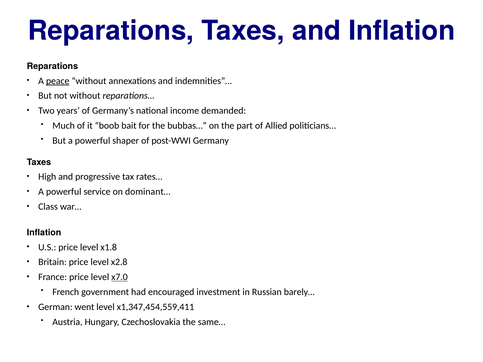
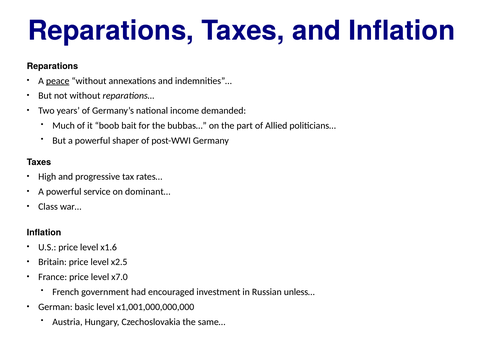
x1.8: x1.8 -> x1.6 (109, 247)
x2.8: x2.8 -> x2.5 (119, 262)
x7.0 underline: present -> none (120, 277)
barely…: barely… -> unless… (299, 292)
went: went -> basic (84, 307)
x1,347,454,559,411: x1,347,454,559,411 -> x1,001,000,000,000 (155, 307)
